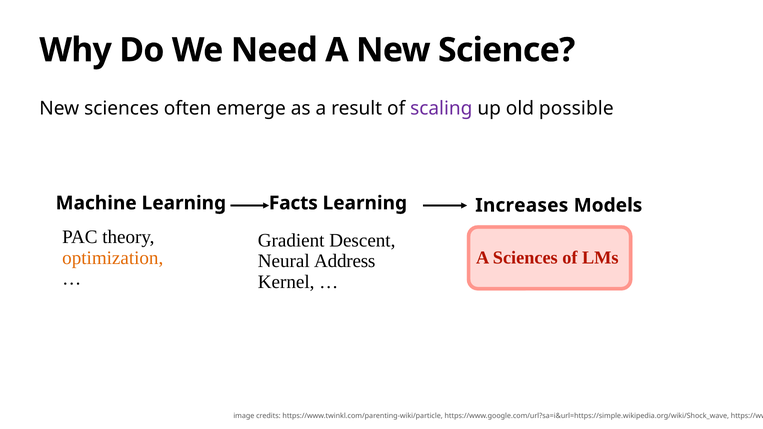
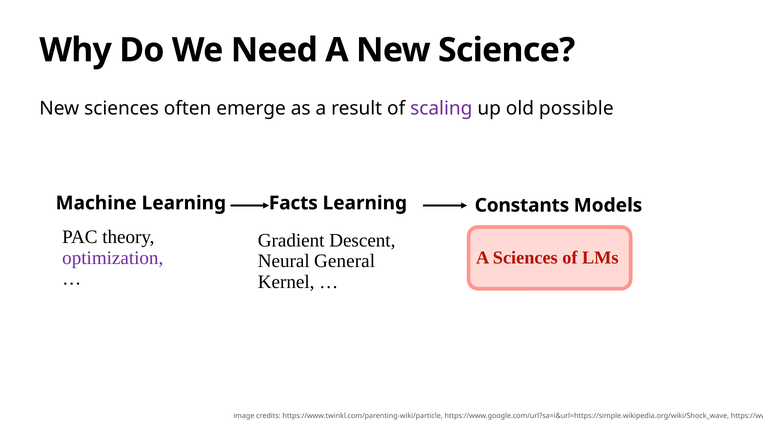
Increases: Increases -> Constants (522, 205)
optimization colour: orange -> purple (113, 258)
Address: Address -> General (345, 261)
